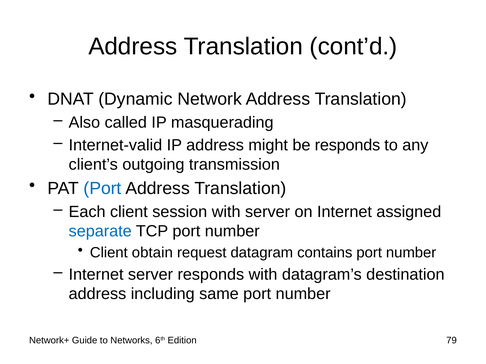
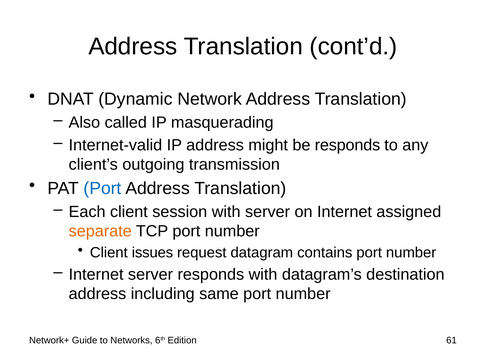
separate colour: blue -> orange (100, 231)
obtain: obtain -> issues (152, 253)
79: 79 -> 61 (452, 341)
